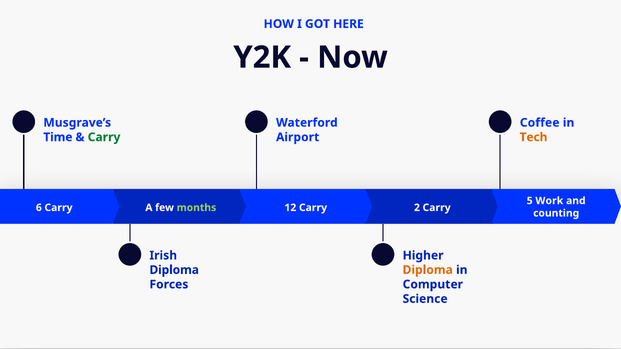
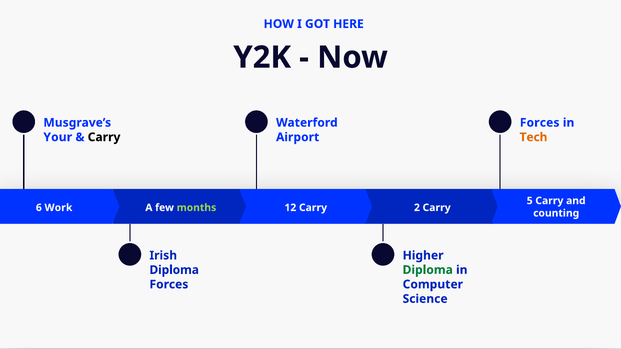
Coffee: Coffee -> Forces (540, 123)
Time: Time -> Your (58, 137)
Carry colour: green -> black (104, 137)
5 Work: Work -> Carry (549, 201)
6 Carry: Carry -> Work (58, 208)
Diploma colour: orange -> green (428, 270)
